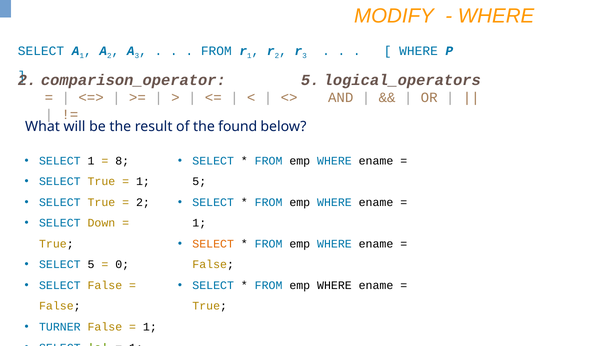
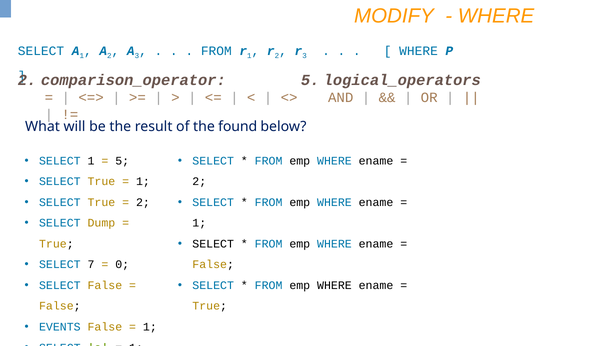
8: 8 -> 5 (122, 161)
5: 5 -> 2 (199, 182)
Down: Down -> Dump (101, 223)
SELECT colour: orange -> black (213, 244)
SELECT 5: 5 -> 7 (91, 265)
TURNER: TURNER -> EVENTS (60, 327)
